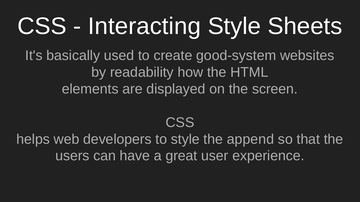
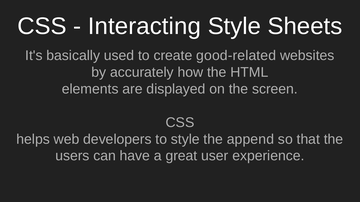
good-system: good-system -> good-related (236, 56)
readability: readability -> accurately (142, 72)
